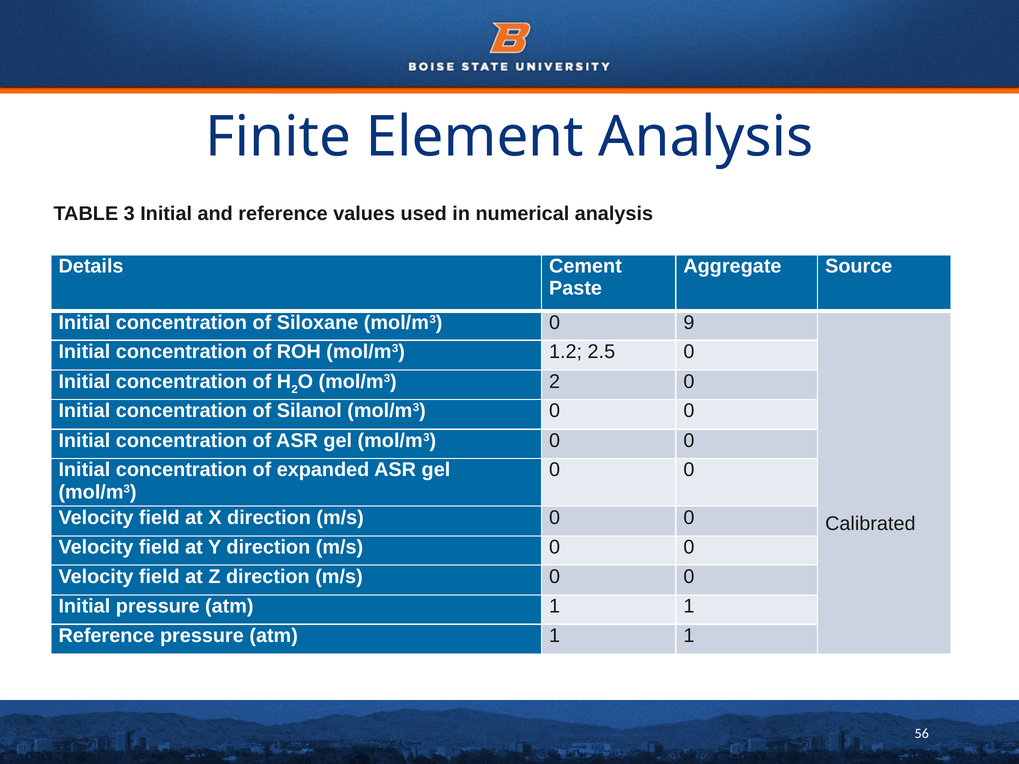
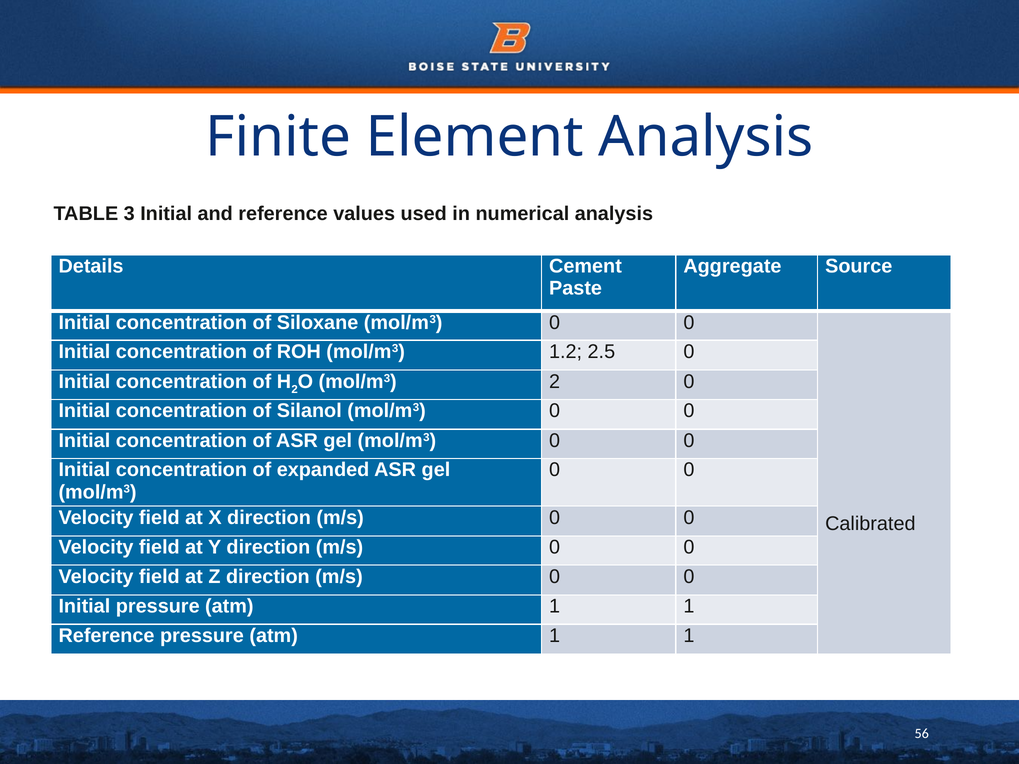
Siloxane mol/m3 0 9: 9 -> 0 (689, 323)
